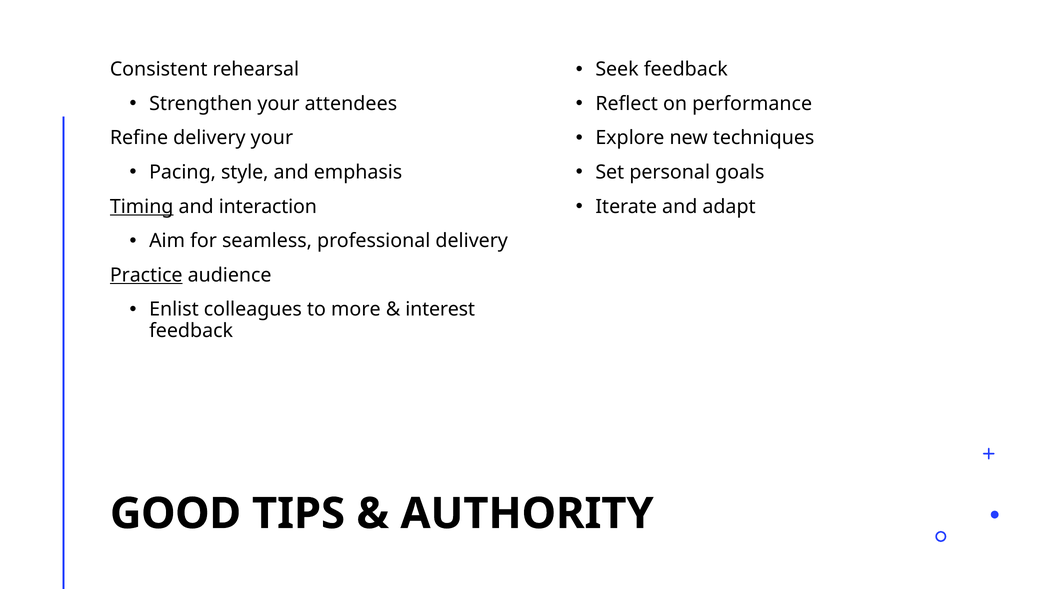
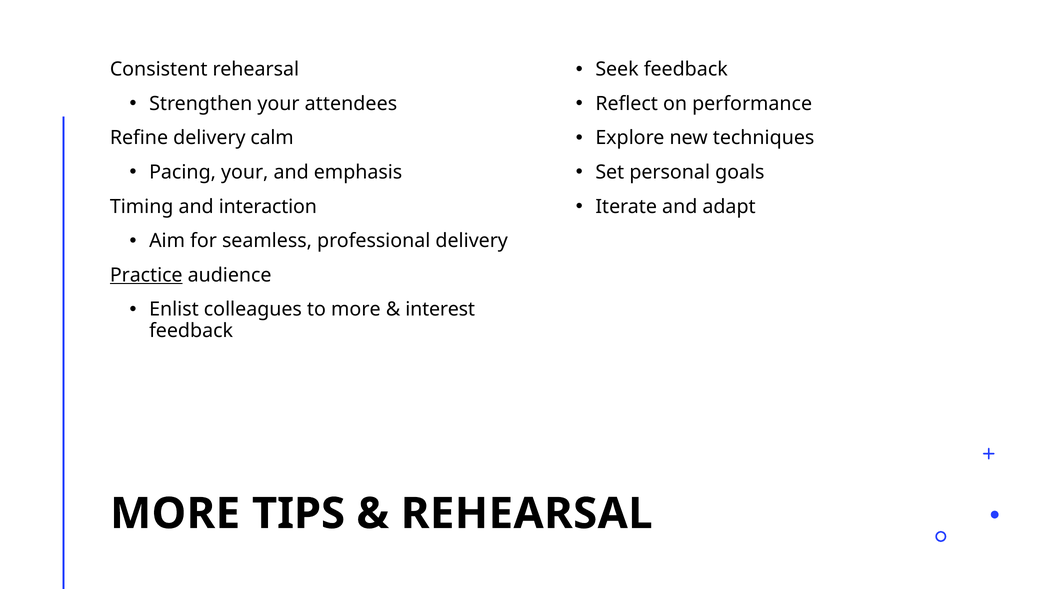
delivery your: your -> calm (272, 138)
Pacing style: style -> your (245, 172)
Timing underline: present -> none (142, 207)
GOOD: GOOD -> MORE (175, 514)
AUTHORITY: AUTHORITY -> REHEARSAL (527, 514)
